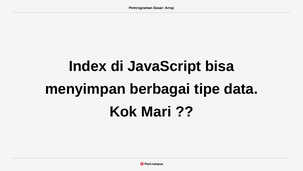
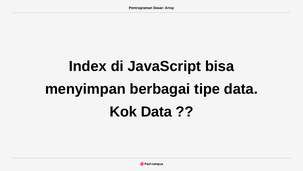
Kok Mari: Mari -> Data (156, 111)
